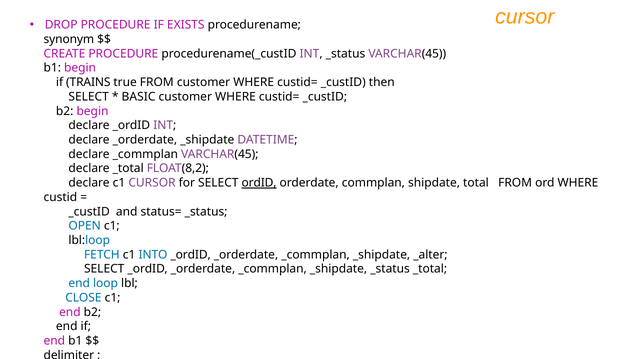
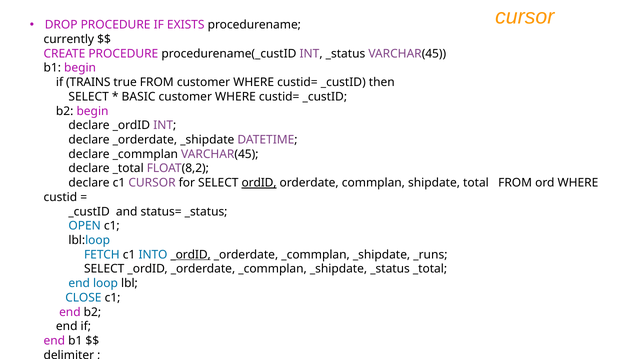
synonym: synonym -> currently (69, 39)
_ordID underline: none -> present (191, 255)
_alter: _alter -> _runs (430, 255)
